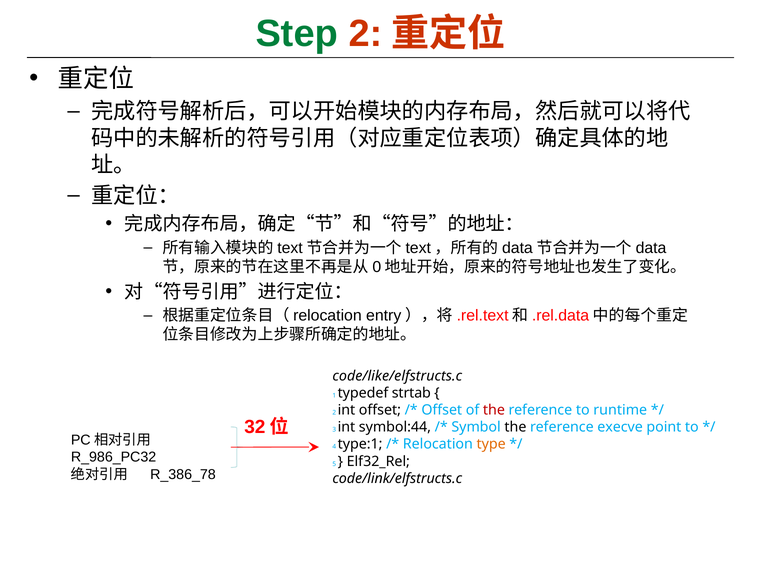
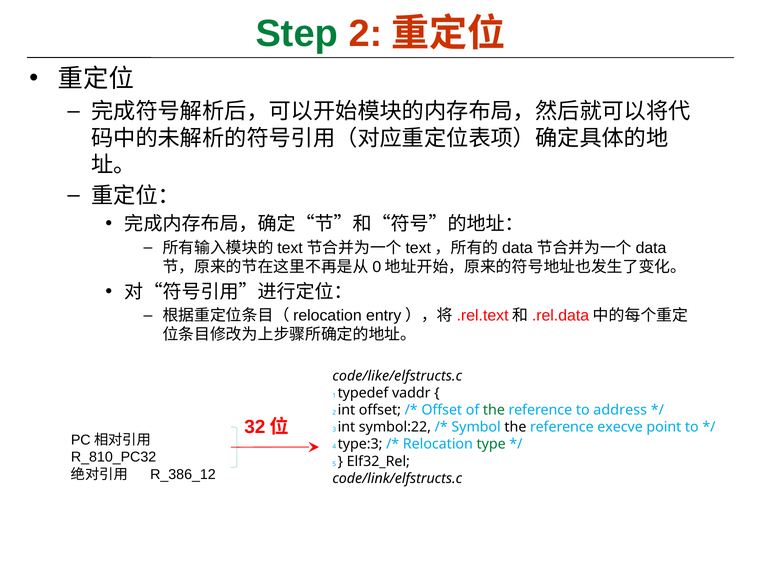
strtab: strtab -> vaddr (411, 394)
the colour: red -> green (494, 411)
runtime: runtime -> address (620, 411)
symbol:44: symbol:44 -> symbol:22 (395, 428)
type:1: type:1 -> type:3 (360, 445)
type colour: orange -> green (491, 445)
R_986_PC32: R_986_PC32 -> R_810_PC32 (114, 458)
R_386_78: R_386_78 -> R_386_12 (183, 475)
